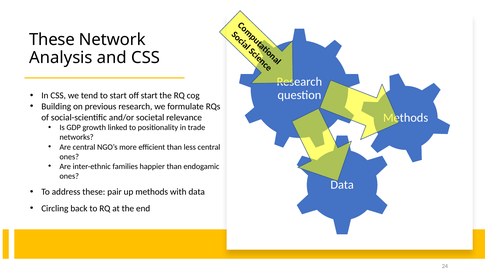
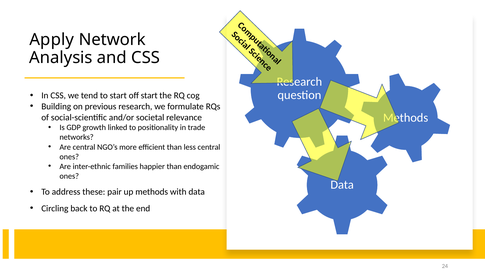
These: These -> Apply (52, 40)
